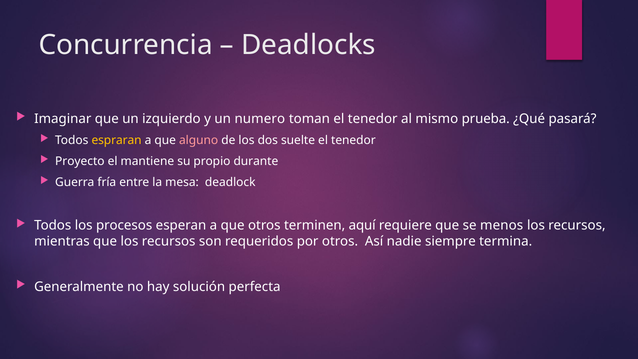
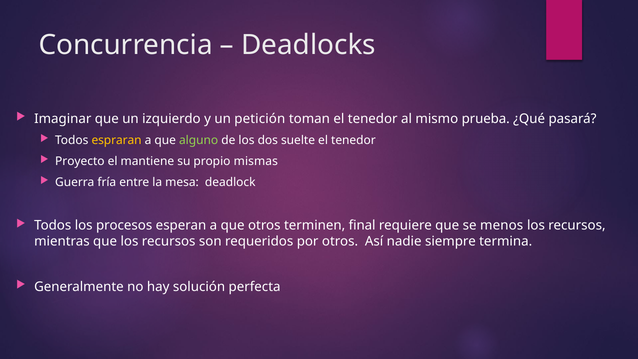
numero: numero -> petición (260, 119)
alguno colour: pink -> light green (199, 140)
durante: durante -> mismas (256, 161)
aquí: aquí -> final (362, 225)
